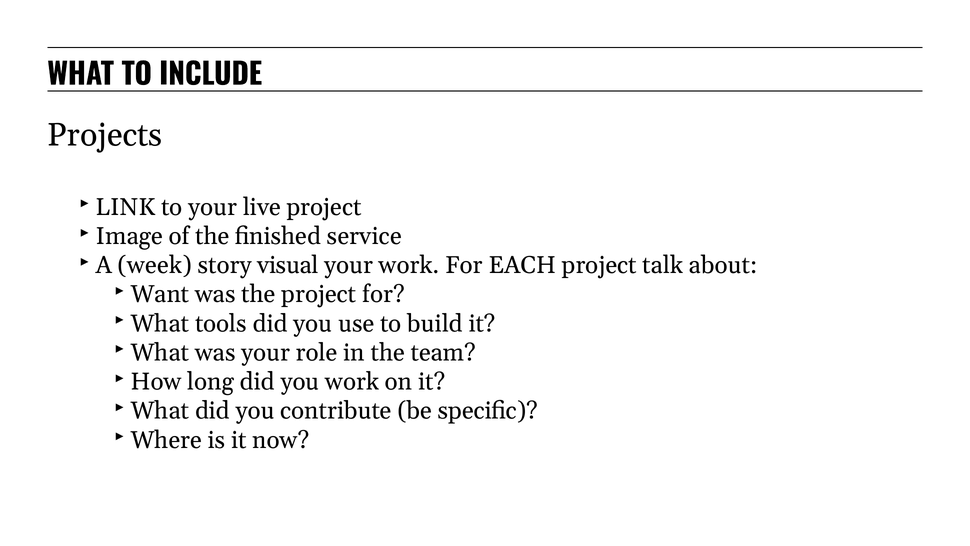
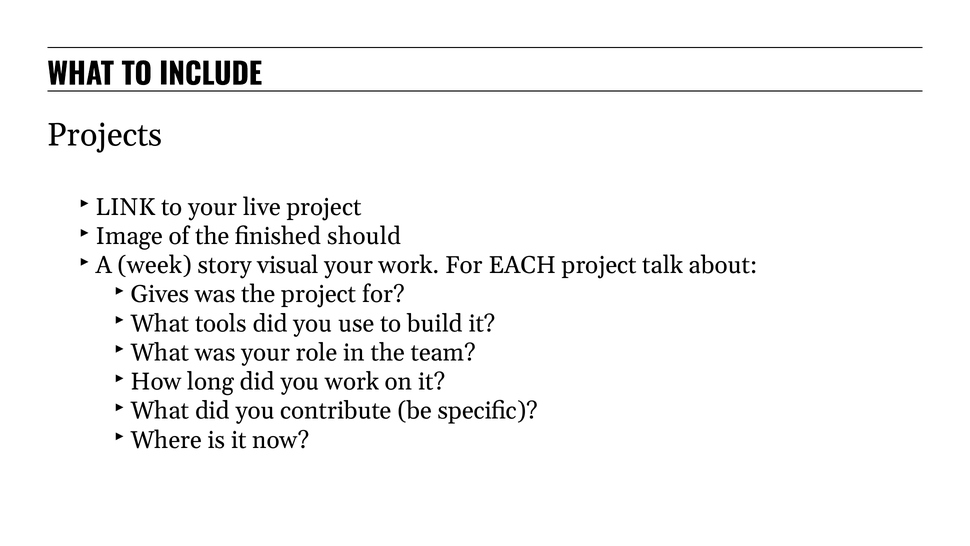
service: service -> should (364, 236)
Want: Want -> Gives (160, 294)
